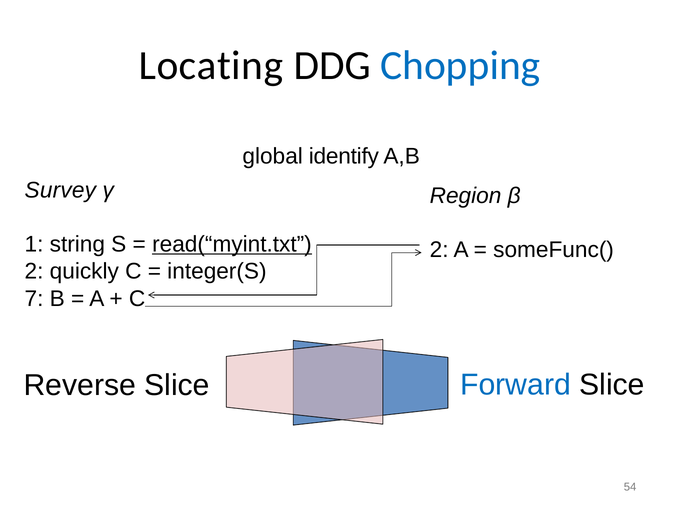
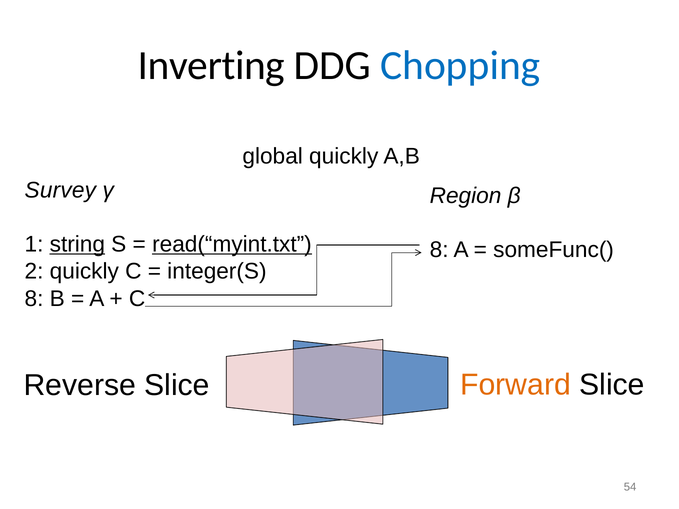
Locating: Locating -> Inverting (211, 66)
global identify: identify -> quickly (344, 156)
string underline: none -> present (77, 244)
2: 2 -> 8 (439, 250)
7: 7 -> 8 (34, 299)
Forward colour: blue -> orange (516, 385)
